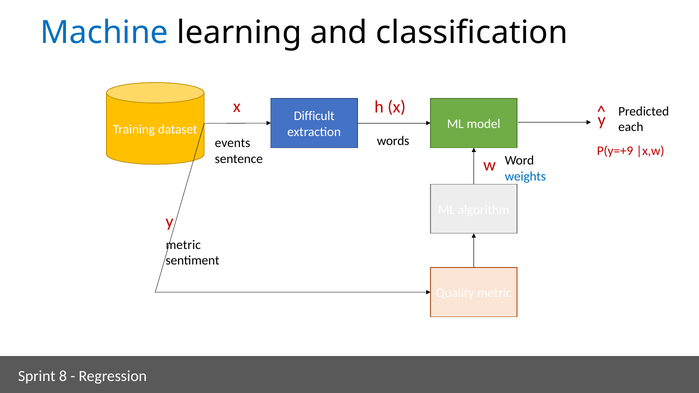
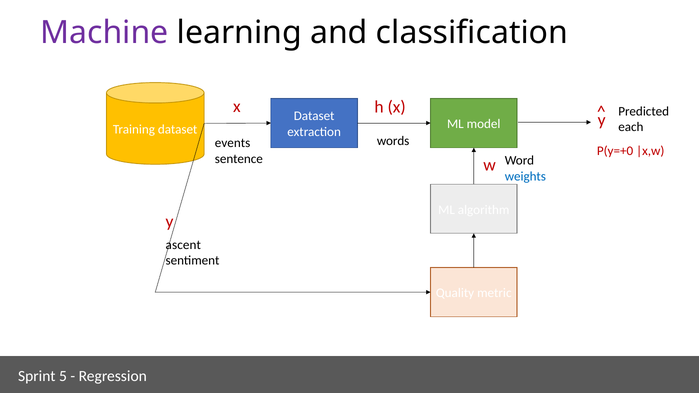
Machine colour: blue -> purple (104, 33)
Difficult: Difficult -> Dataset (314, 116)
P(y=+9: P(y=+9 -> P(y=+0 (615, 151)
metric: metric -> ascent (183, 245)
8: 8 -> 5 (63, 376)
